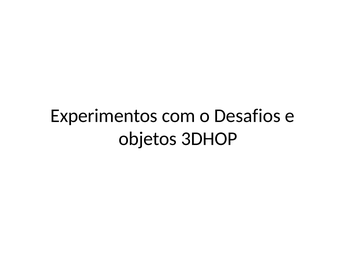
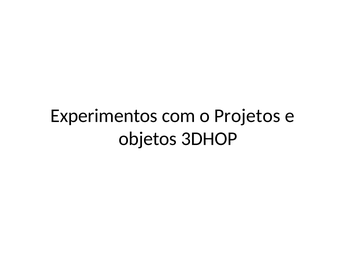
Desafios: Desafios -> Projetos (247, 116)
